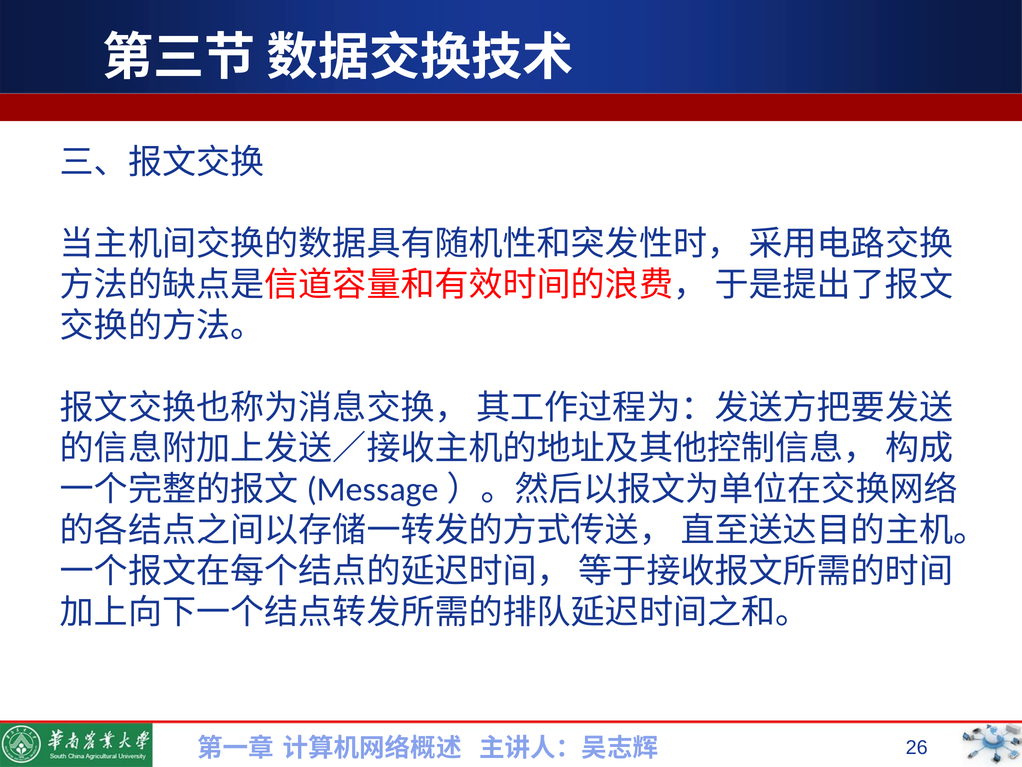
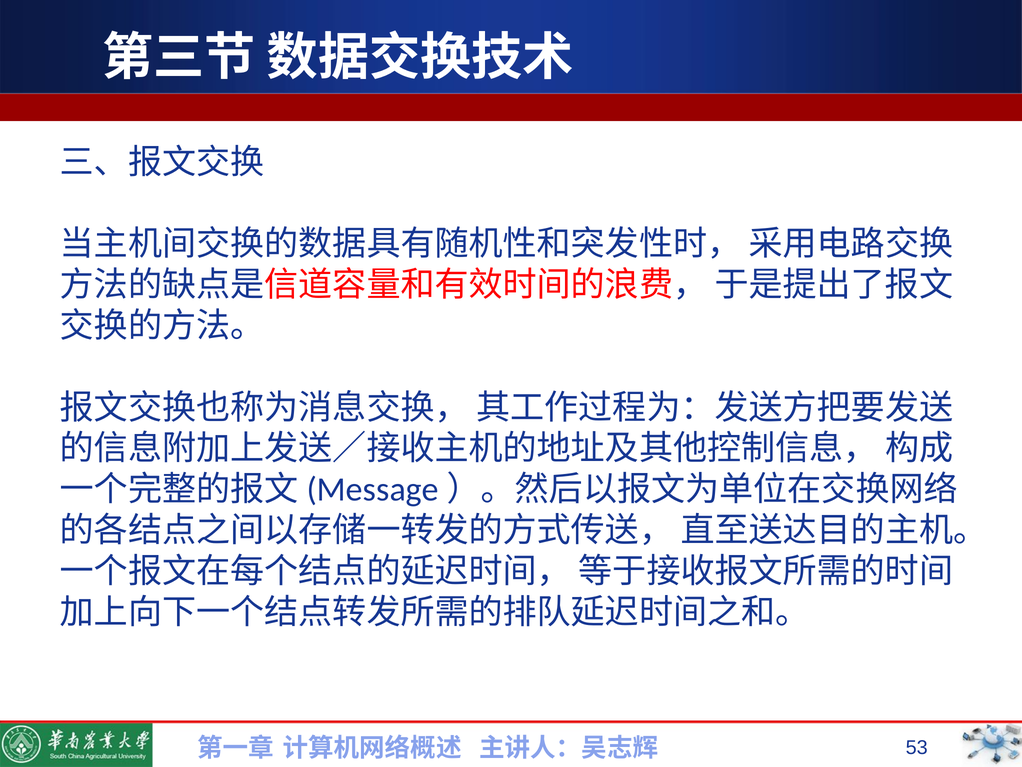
26: 26 -> 53 (917, 747)
